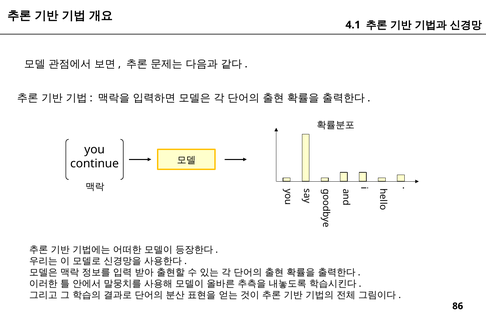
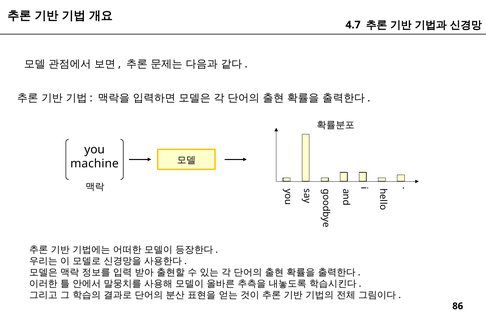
4.1: 4.1 -> 4.7 (353, 25)
continue: continue -> machine (94, 164)
